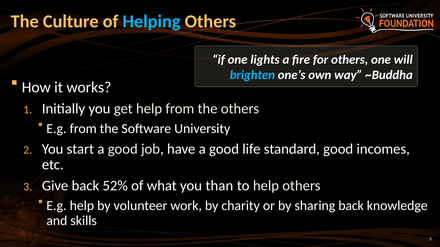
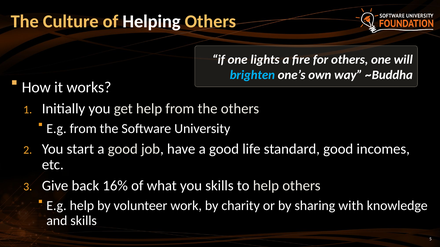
Helping colour: light blue -> white (151, 21)
52%: 52% -> 16% (115, 186)
you than: than -> skills (219, 186)
sharing back: back -> with (351, 206)
